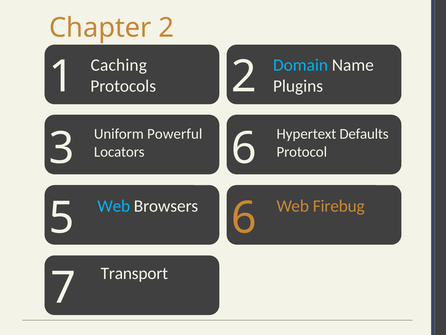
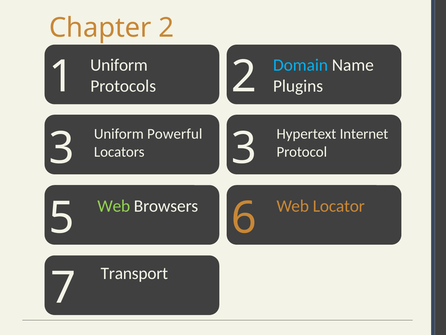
Caching: Caching -> Uniform (119, 65)
Defaults: Defaults -> Internet (364, 134)
3 6: 6 -> 3 (244, 148)
Web colour: light blue -> light green (114, 206)
Firebug: Firebug -> Locator (339, 206)
